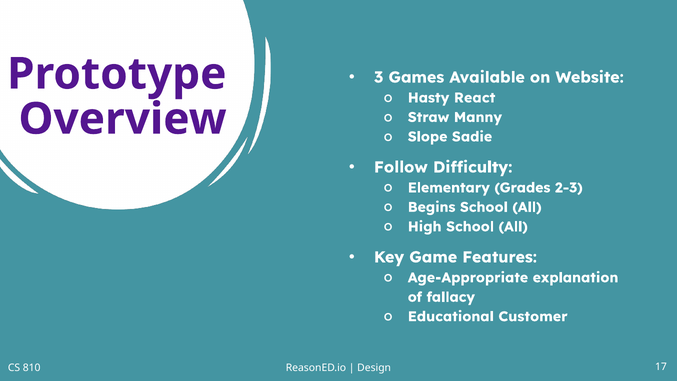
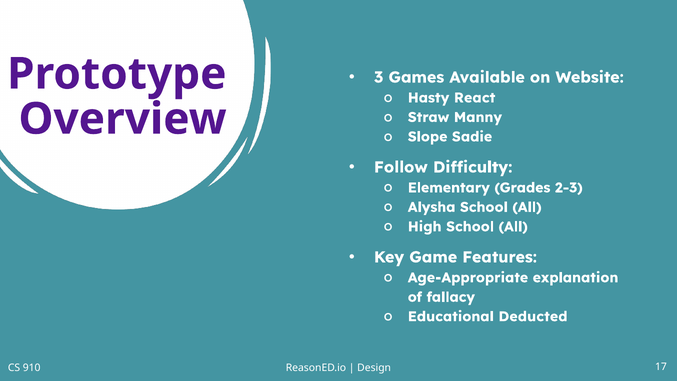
Begins: Begins -> Alysha (432, 207)
Customer: Customer -> Deducted (533, 316)
810: 810 -> 910 (32, 368)
